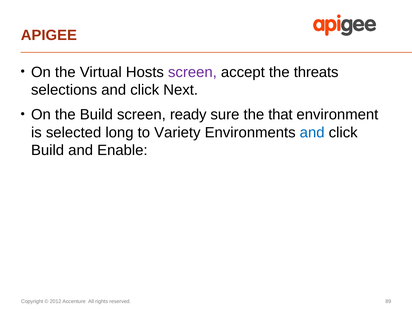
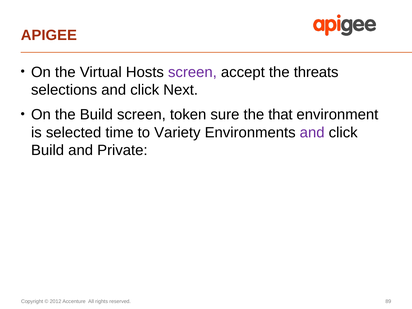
ready: ready -> token (188, 115)
long: long -> time (119, 133)
and colour: blue -> purple (312, 133)
Enable: Enable -> Private (122, 150)
